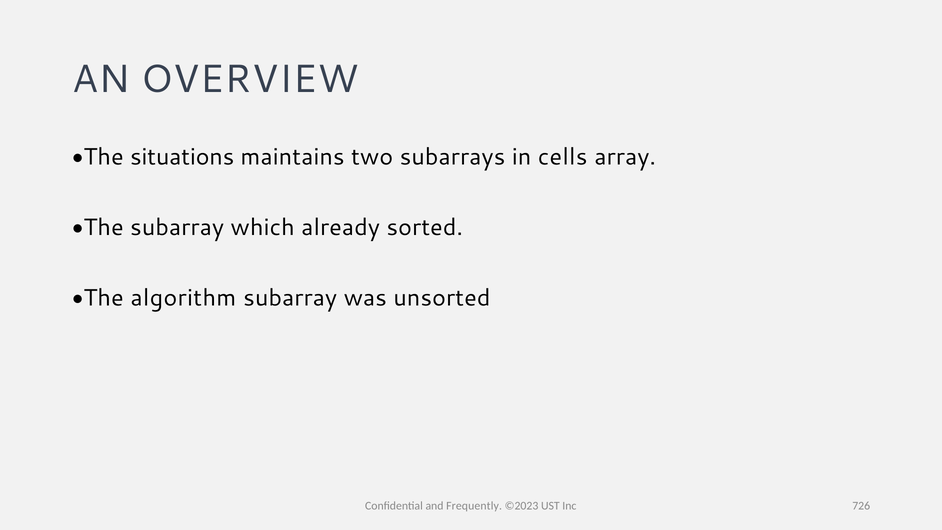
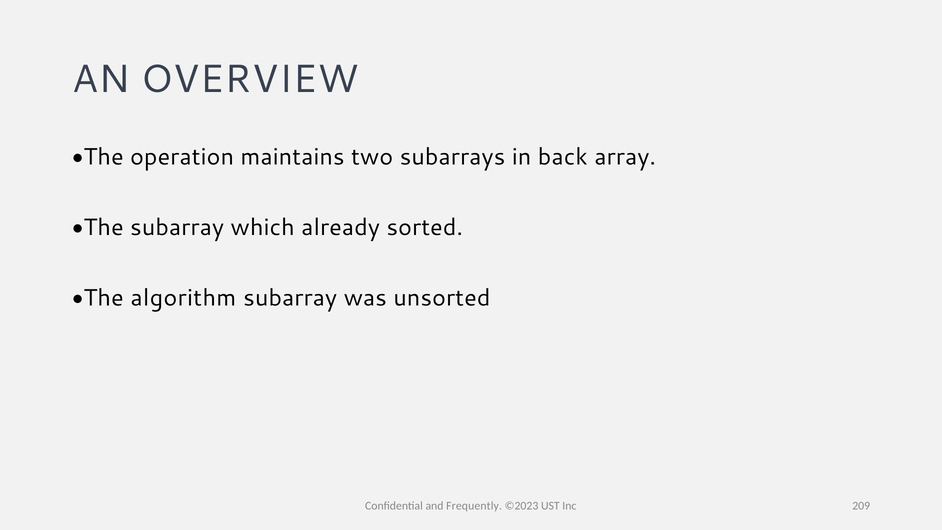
situations: situations -> operation (182, 157)
cells: cells -> back (563, 157)
726: 726 -> 209 (861, 506)
